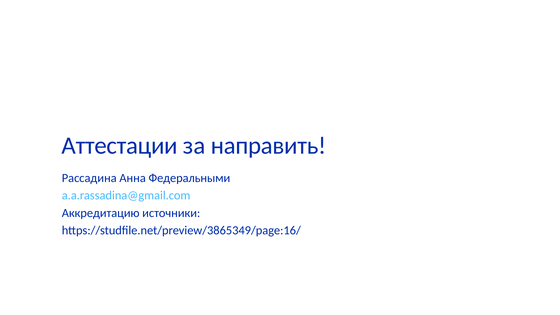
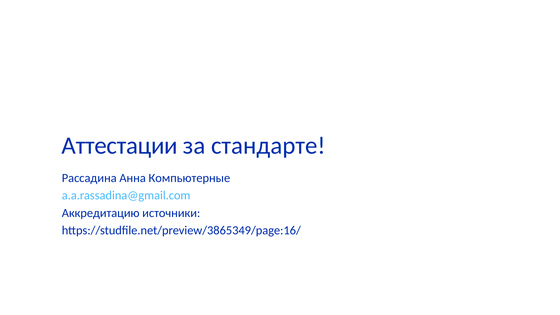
направить: направить -> стандарте (268, 146)
Федеральными: Федеральными -> Компьютерные (189, 178)
